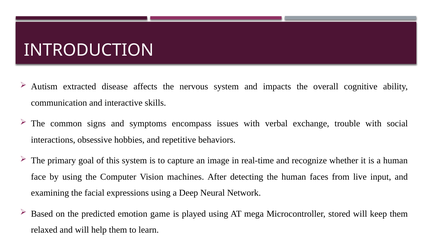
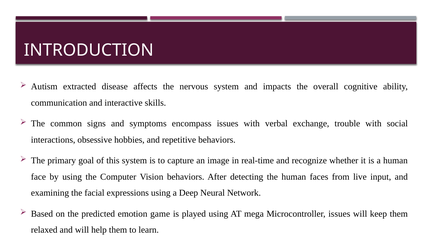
Vision machines: machines -> behaviors (186, 177)
Microcontroller stored: stored -> issues (339, 214)
